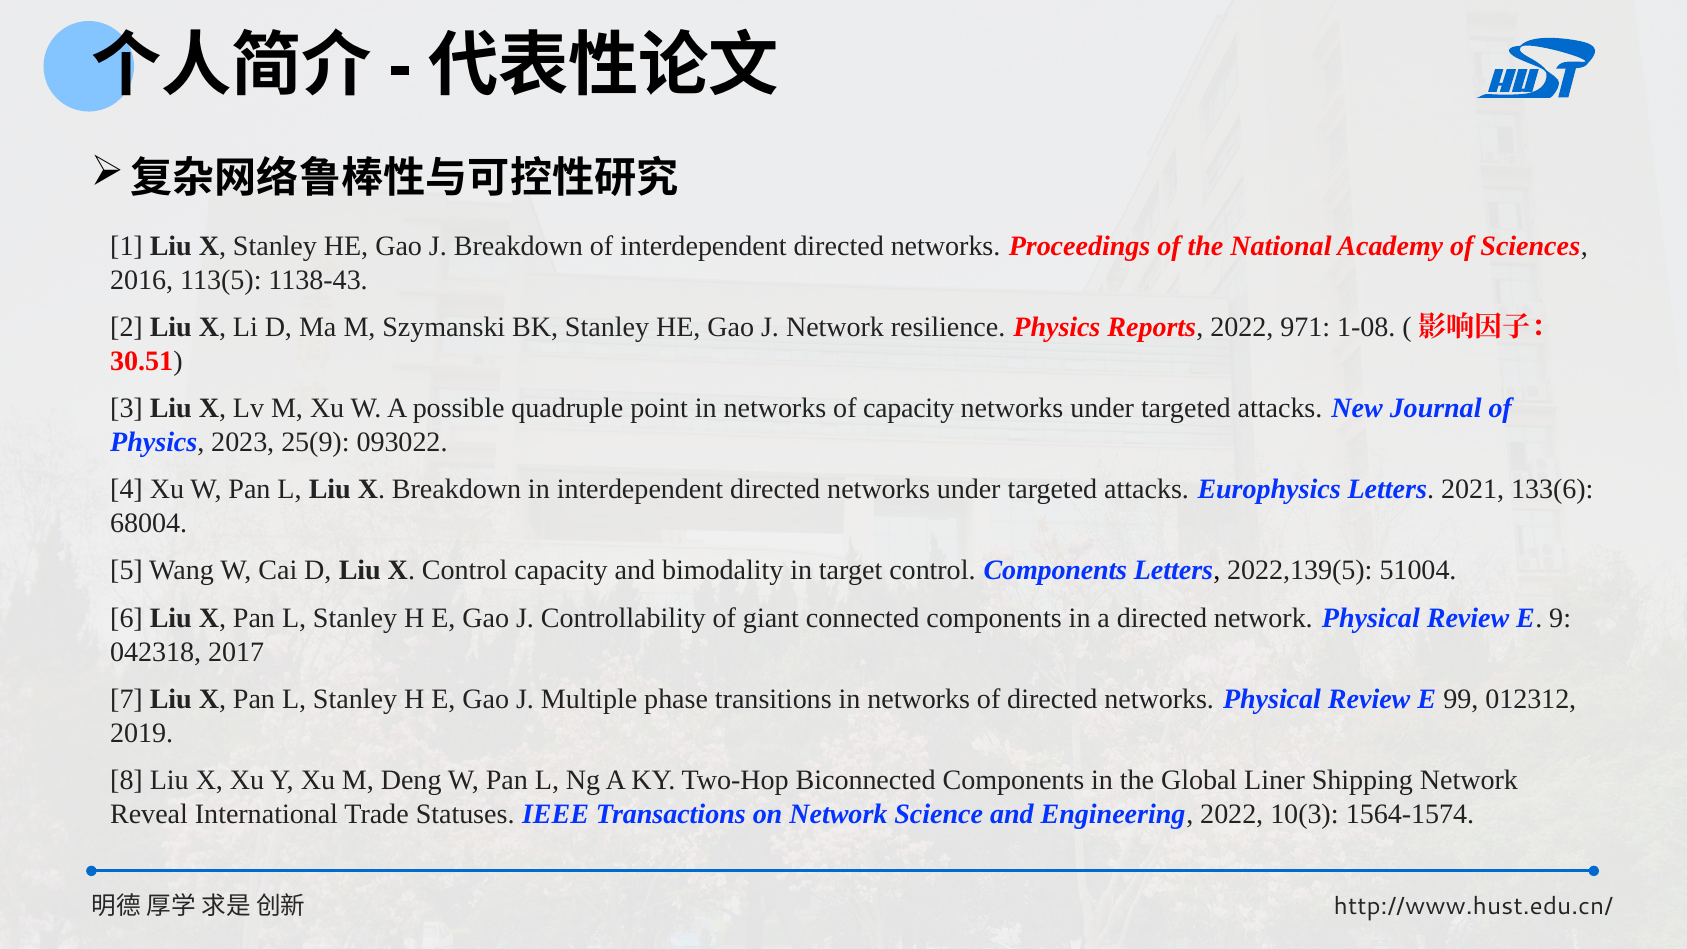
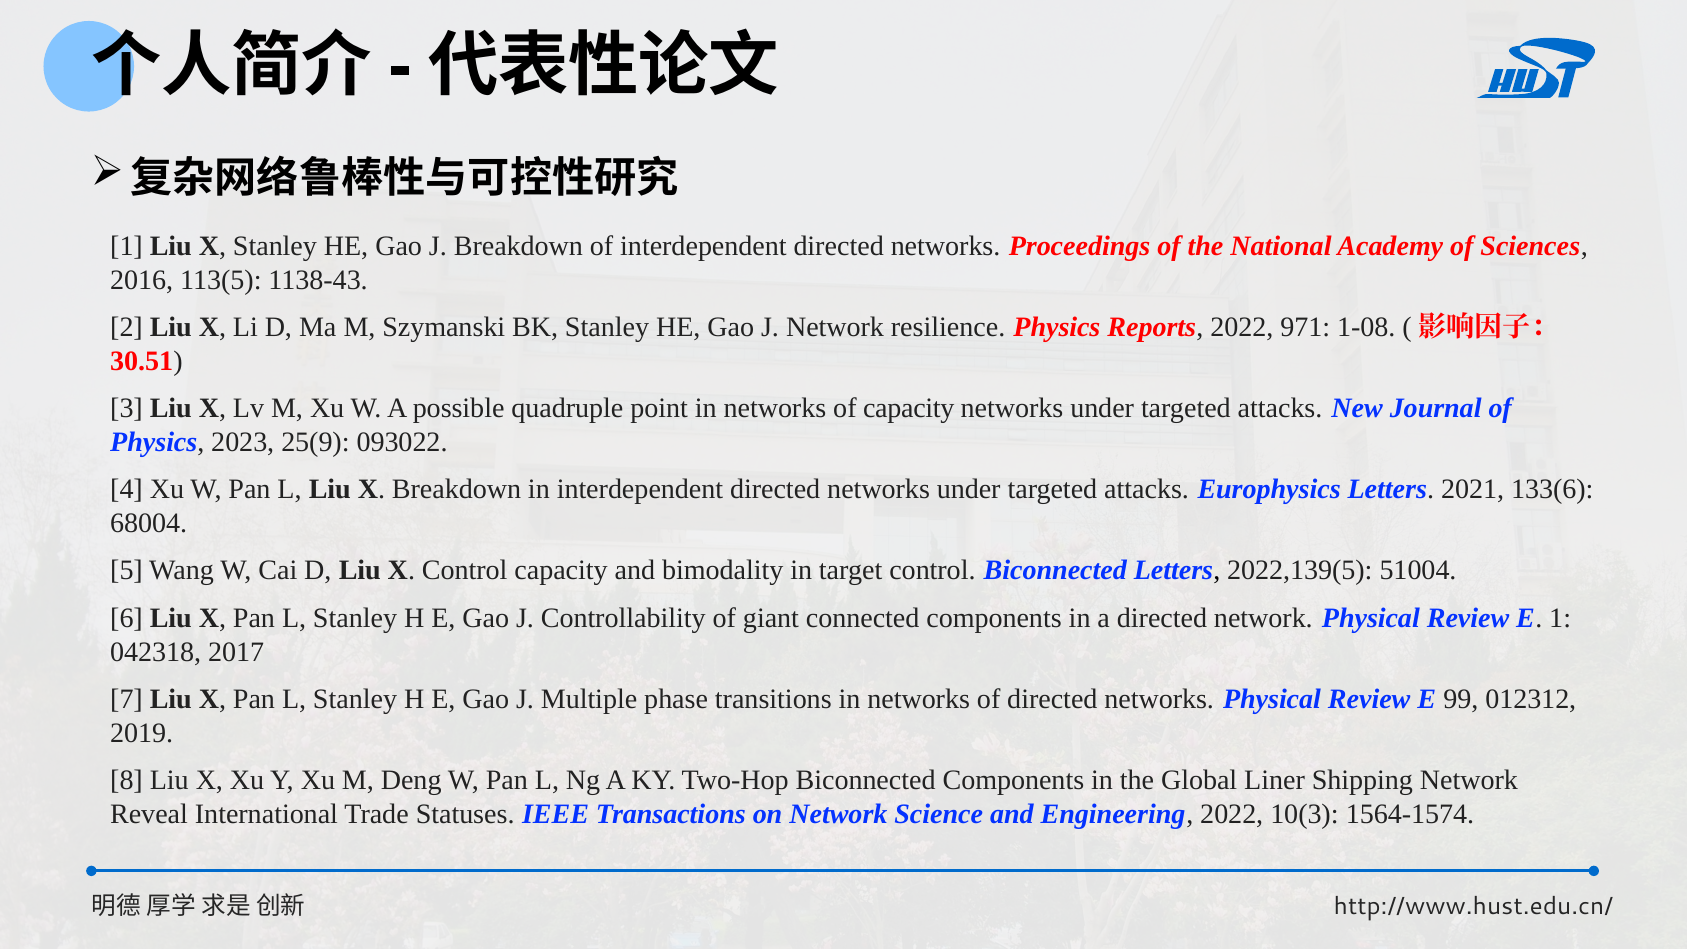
control Components: Components -> Biconnected (1055, 571)
E 9: 9 -> 1 (1560, 618)
